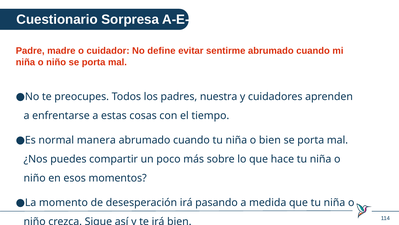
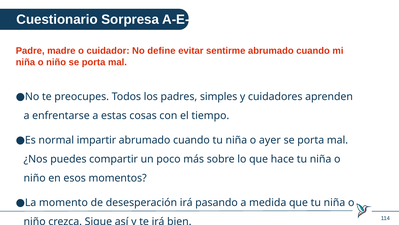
nuestra: nuestra -> simples (219, 96)
manera: manera -> impartir (96, 140)
o bien: bien -> ayer (270, 140)
